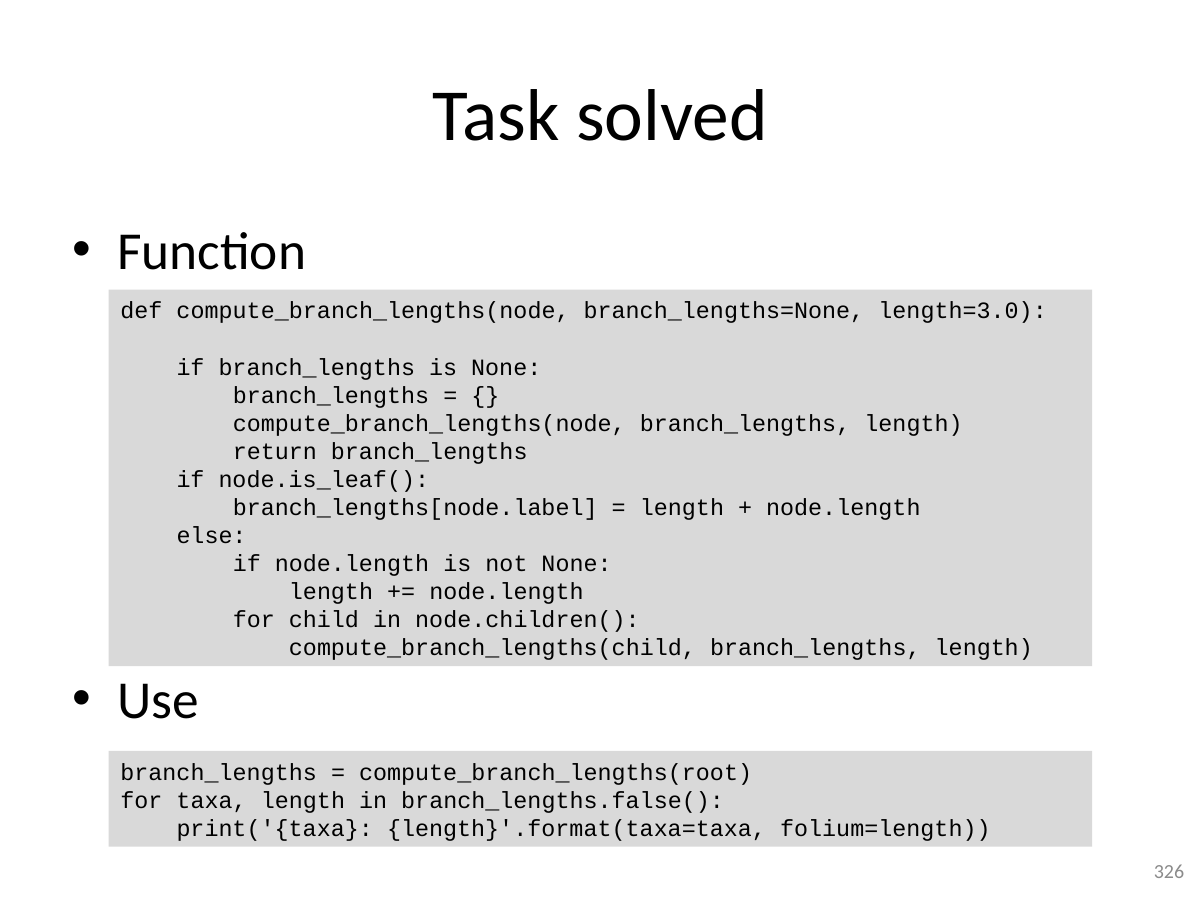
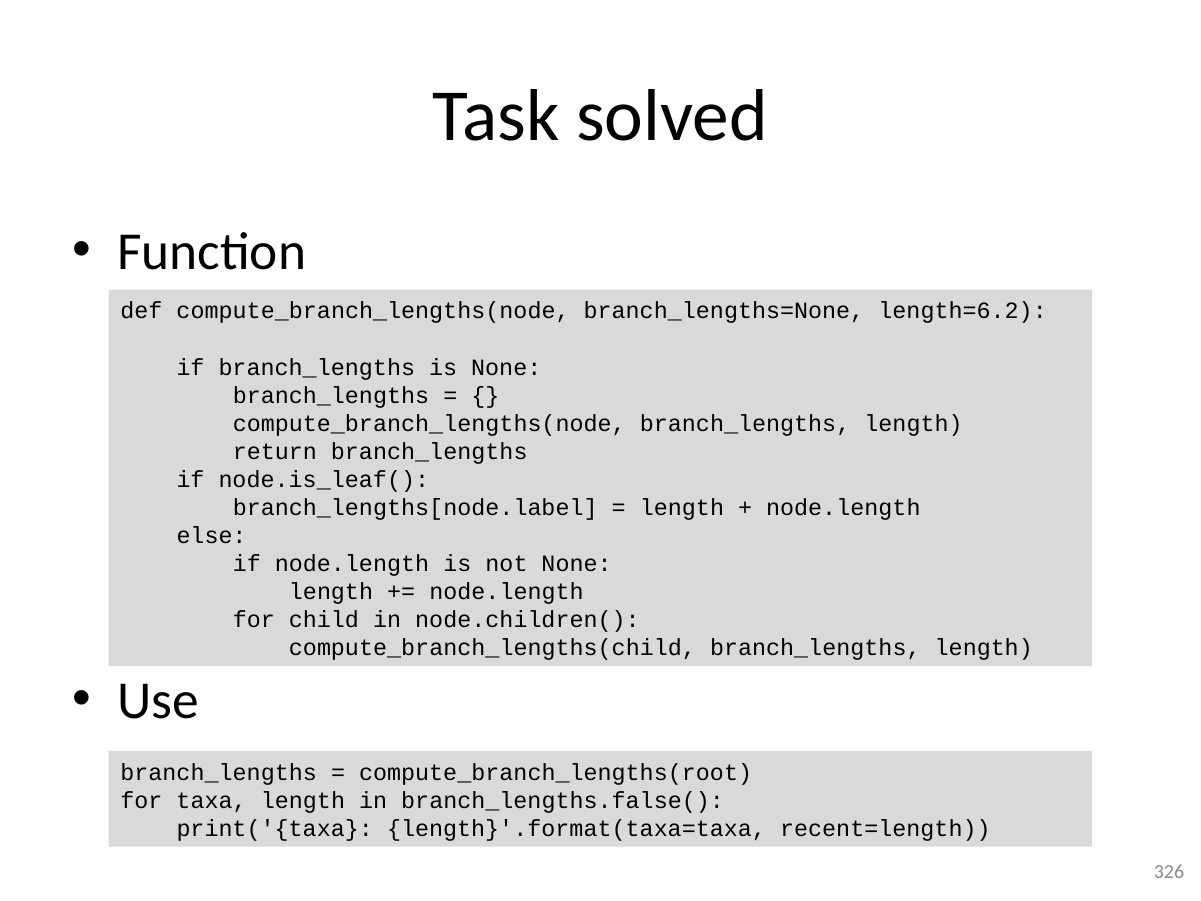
length=3.0: length=3.0 -> length=6.2 (963, 311)
folium=length: folium=length -> recent=length (885, 828)
